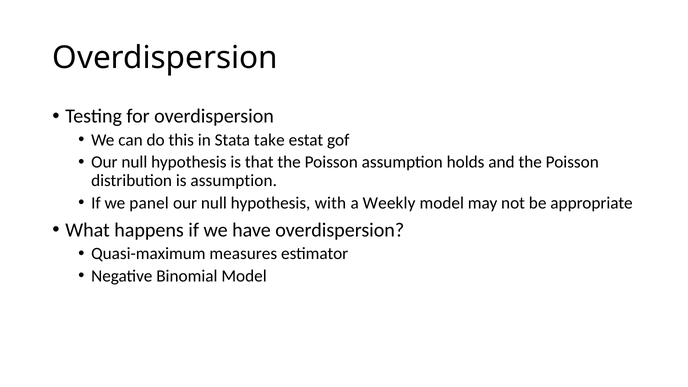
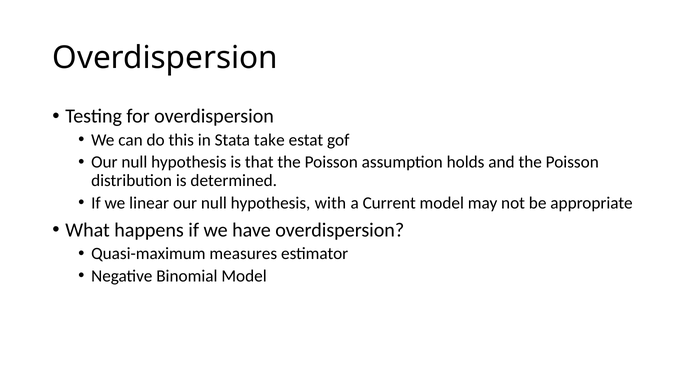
is assumption: assumption -> determined (234, 181)
panel: panel -> linear (149, 203)
Weekly: Weekly -> Current (389, 203)
